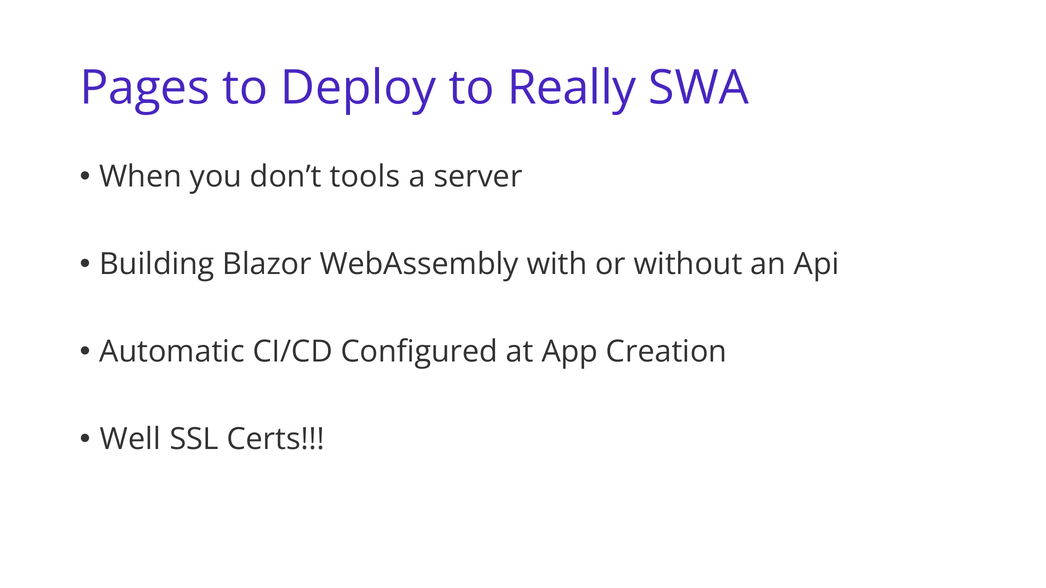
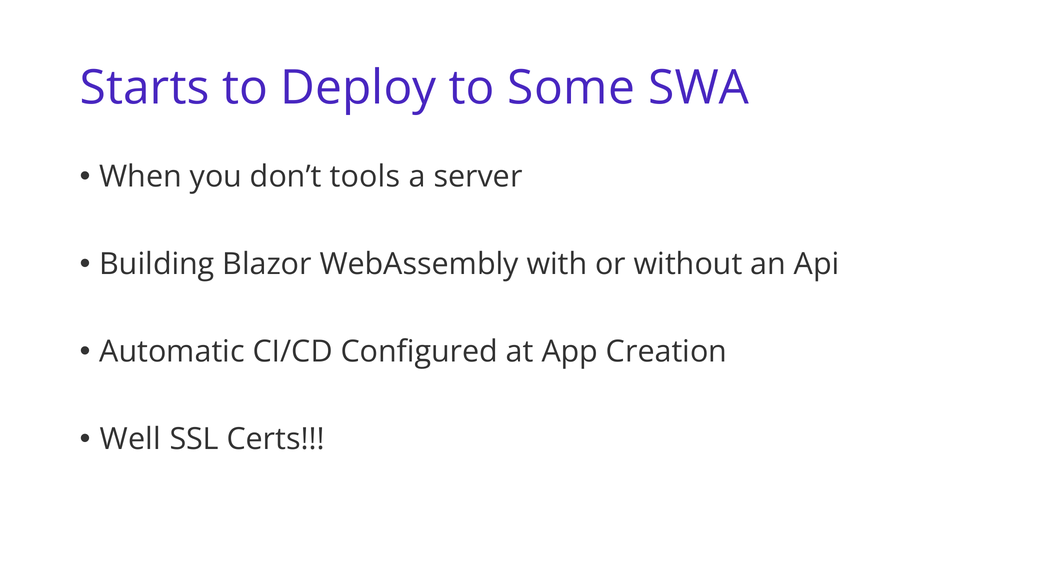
Pages: Pages -> Starts (145, 88)
Really: Really -> Some (571, 88)
